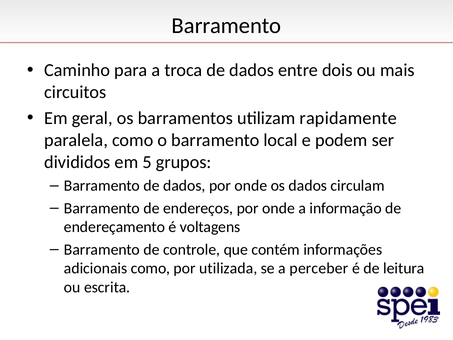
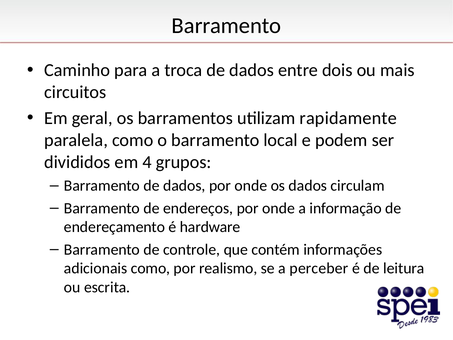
5: 5 -> 4 (147, 162)
voltagens: voltagens -> hardware (210, 227)
utilizada: utilizada -> realismo (228, 268)
